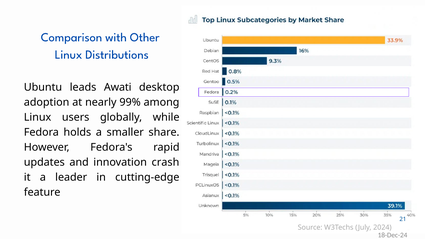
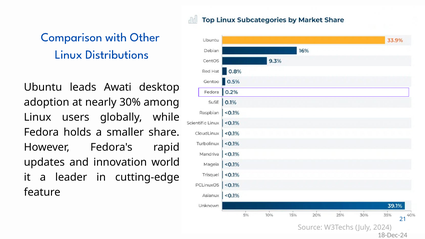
99%: 99% -> 30% (130, 102)
crash: crash -> world (166, 162)
